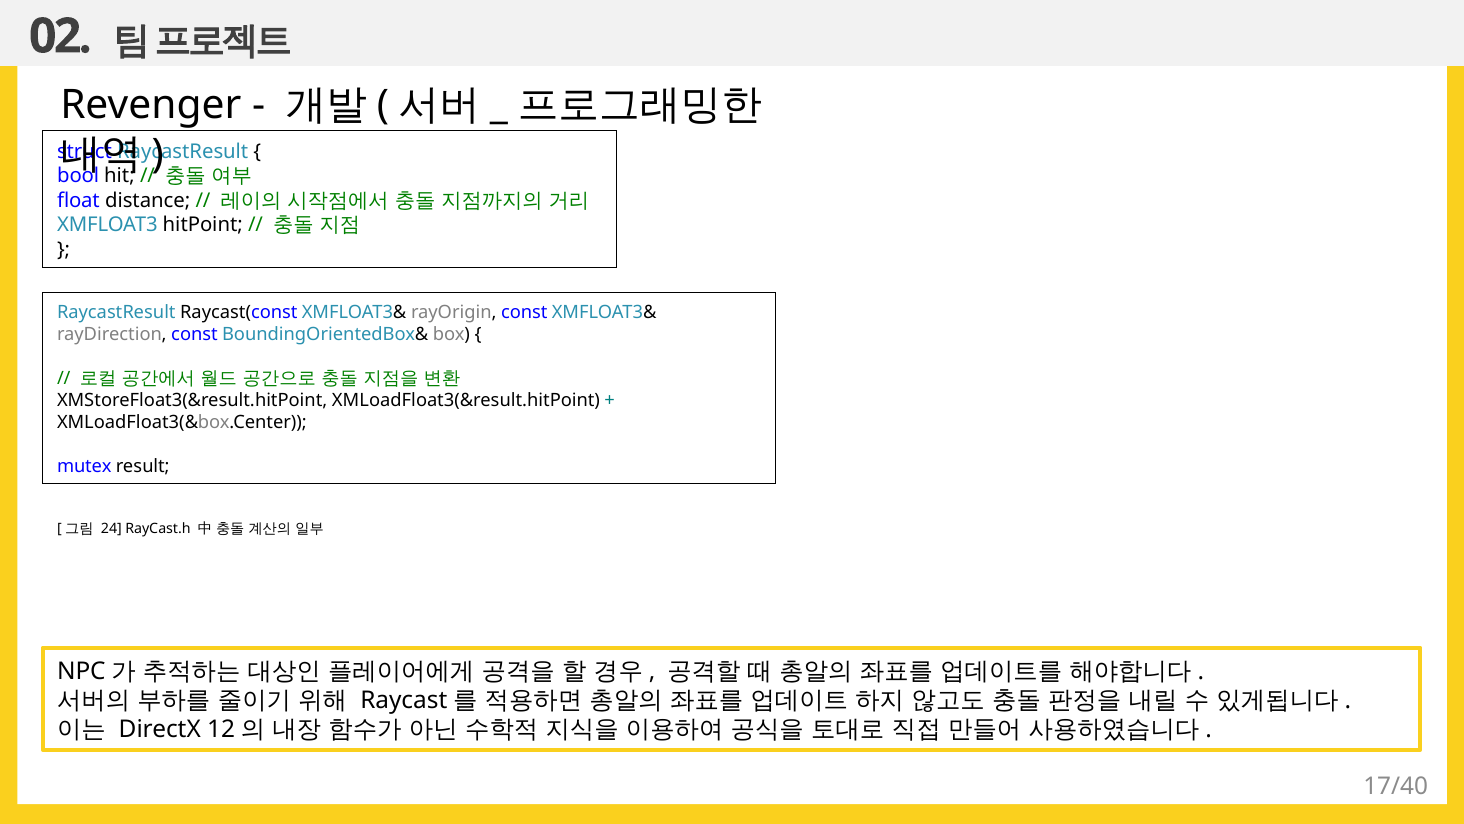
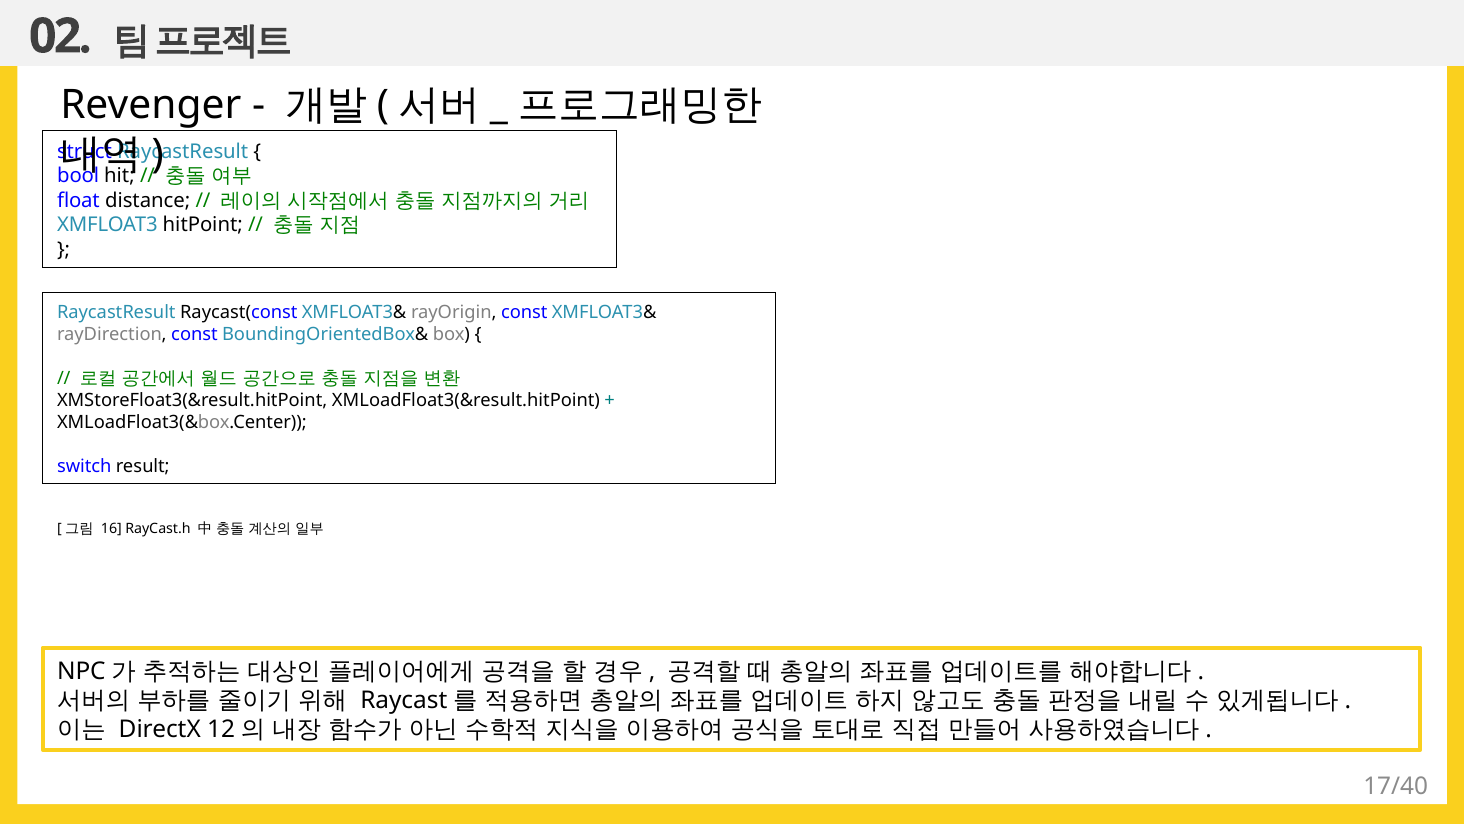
mutex: mutex -> switch (84, 466)
24: 24 -> 16 (111, 529)
